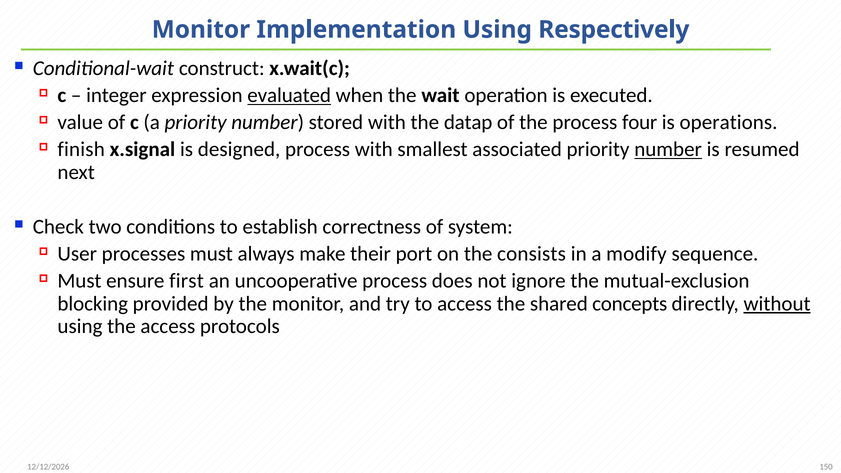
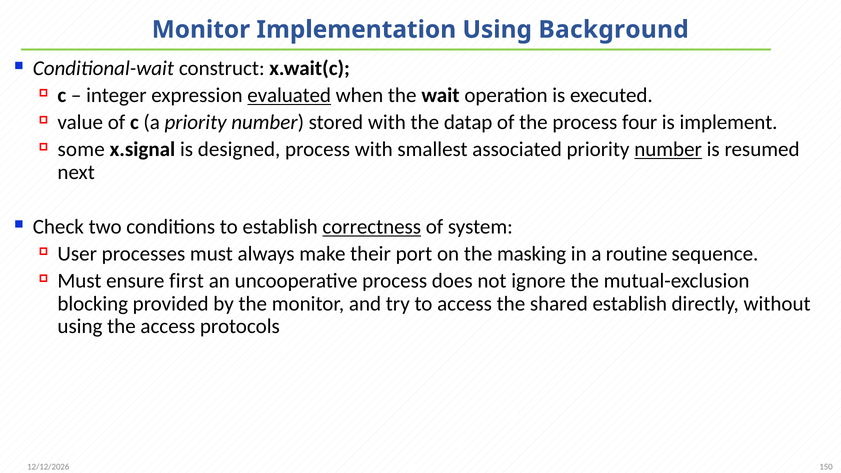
Respectively: Respectively -> Background (614, 30)
operations: operations -> implement (729, 122)
finish: finish -> some (81, 150)
correctness underline: none -> present (372, 227)
consists: consists -> masking (532, 254)
modify: modify -> routine (637, 254)
shared concepts: concepts -> establish (630, 304)
without underline: present -> none (777, 304)
